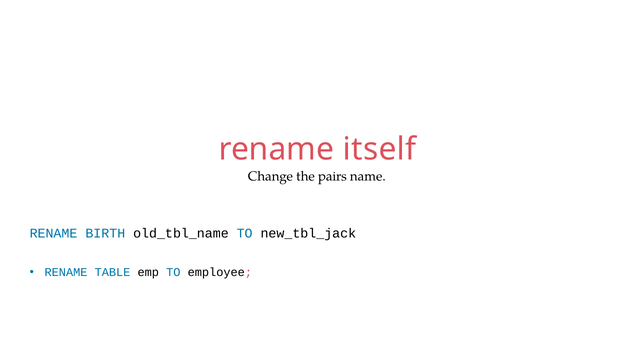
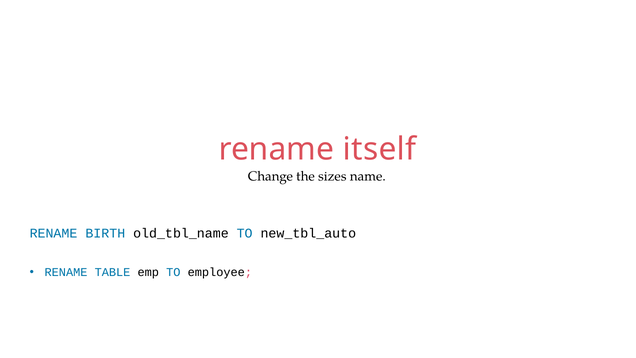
pairs: pairs -> sizes (332, 176)
new_tbl_jack: new_tbl_jack -> new_tbl_auto (308, 233)
